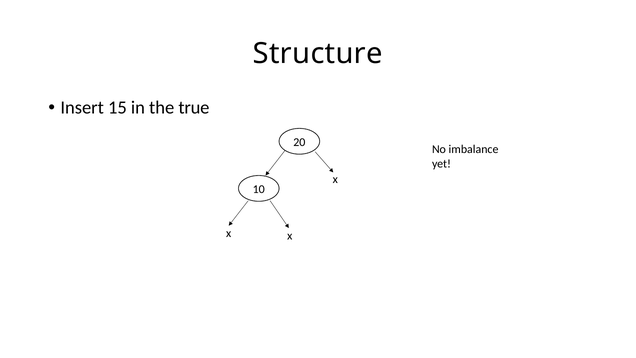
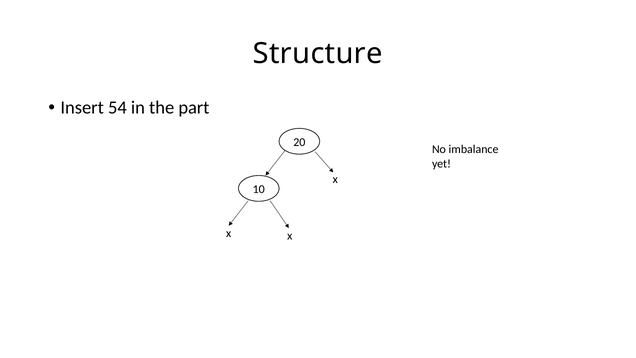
15: 15 -> 54 (117, 108)
true: true -> part (194, 108)
